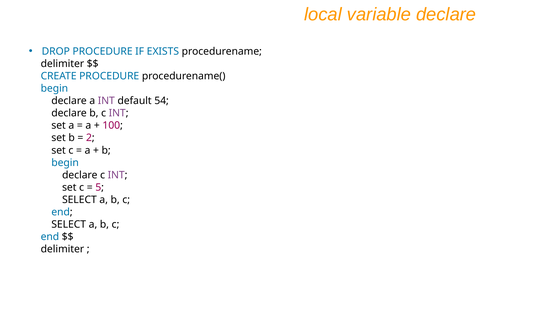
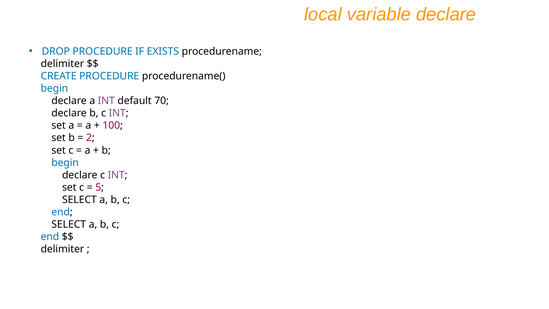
54: 54 -> 70 (162, 101)
